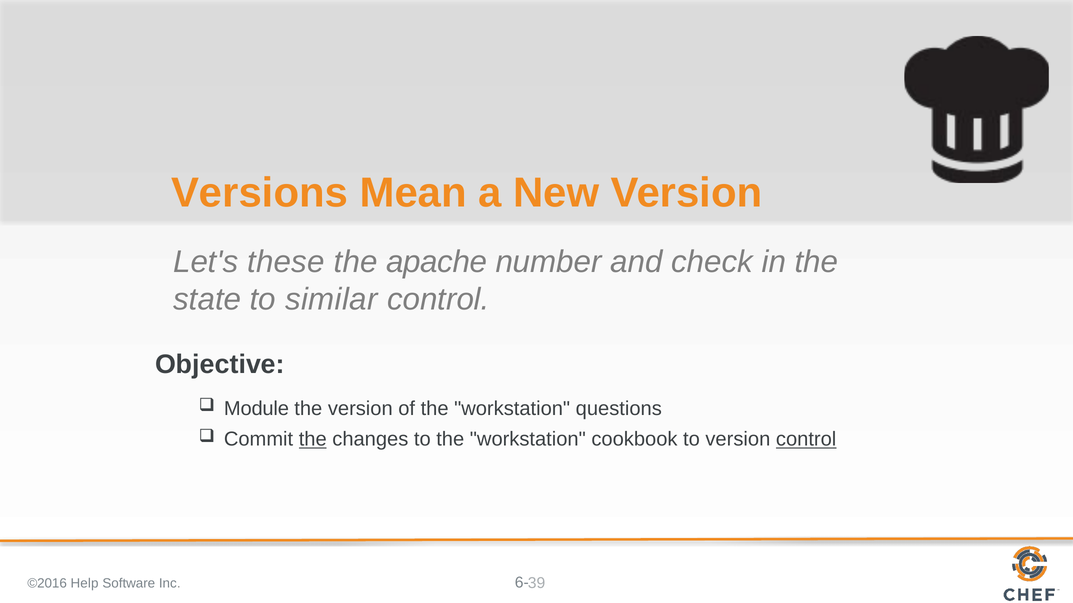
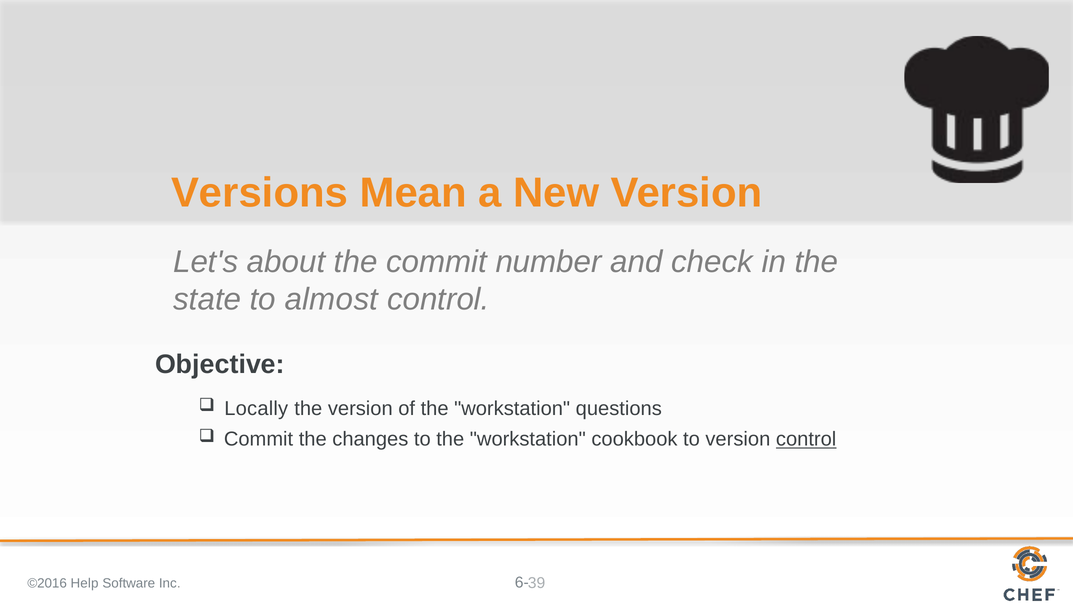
these: these -> about (286, 262)
the apache: apache -> commit (437, 262)
similar: similar -> almost (331, 300)
Module: Module -> Locally (256, 409)
the underline: present -> none (313, 440)
